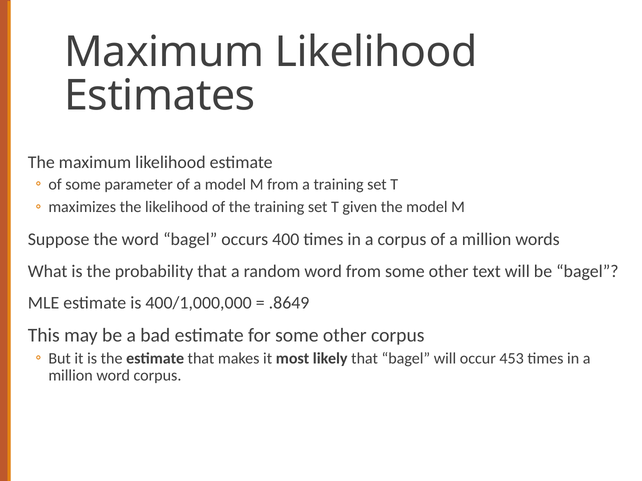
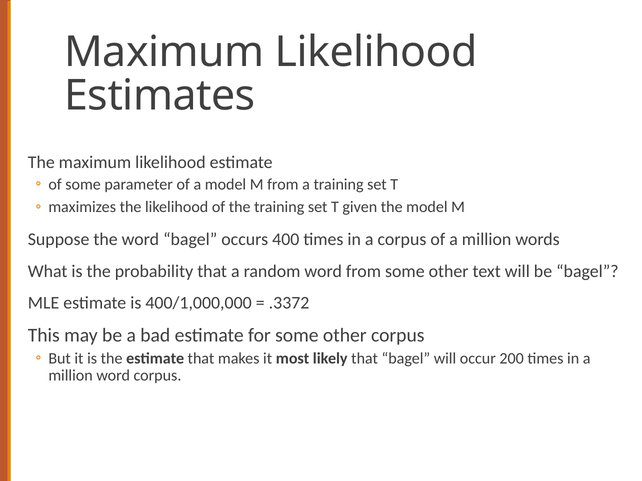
.8649: .8649 -> .3372 (289, 303)
453: 453 -> 200 (512, 359)
